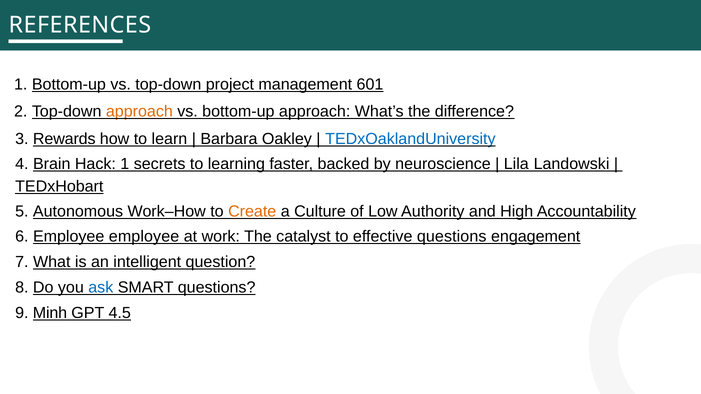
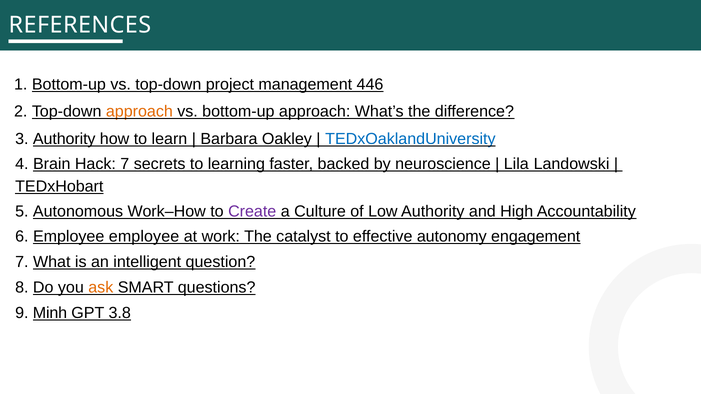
601: 601 -> 446 (370, 84)
3 Rewards: Rewards -> Authority (64, 139)
Hack 1: 1 -> 7 (125, 164)
Create colour: orange -> purple (252, 212)
effective questions: questions -> autonomy (452, 237)
ask colour: blue -> orange (101, 288)
4.5: 4.5 -> 3.8 (120, 313)
